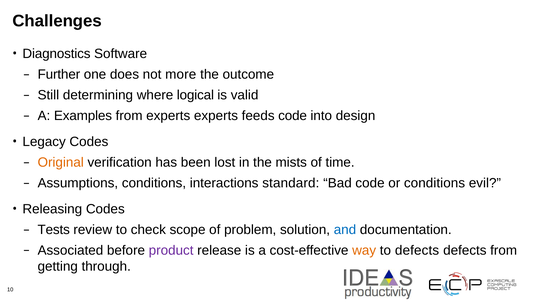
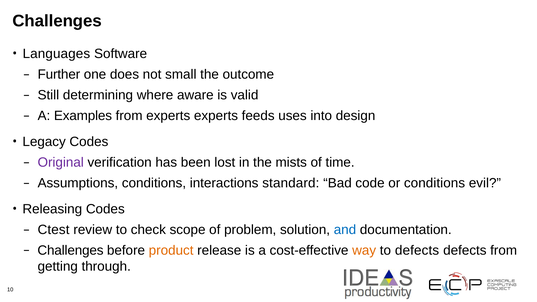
Diagnostics: Diagnostics -> Languages (56, 54)
more: more -> small (181, 74)
logical: logical -> aware (195, 95)
feeds code: code -> uses (292, 116)
Original colour: orange -> purple (61, 162)
Tests: Tests -> Ctest (54, 230)
Associated: Associated -> Challenges (70, 250)
product colour: purple -> orange (171, 250)
